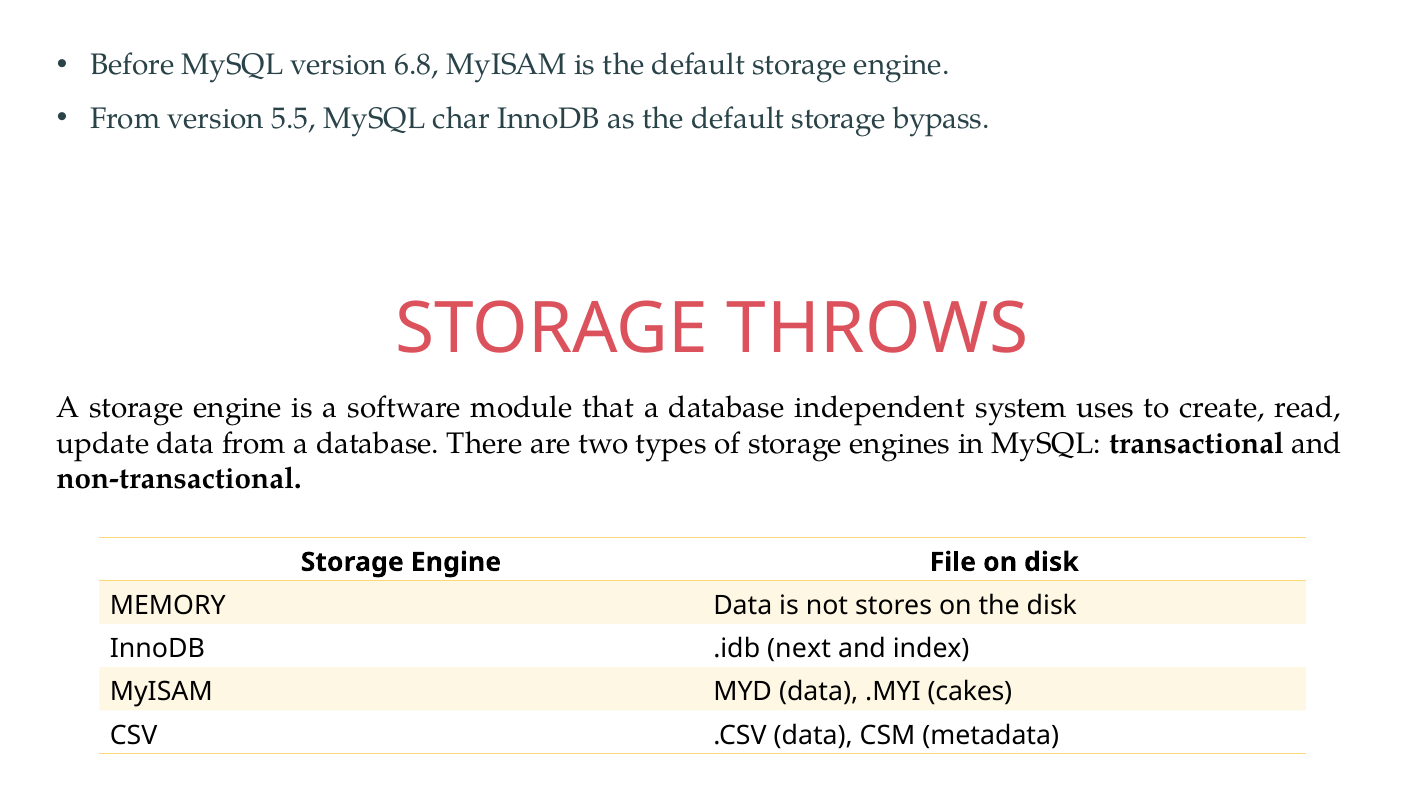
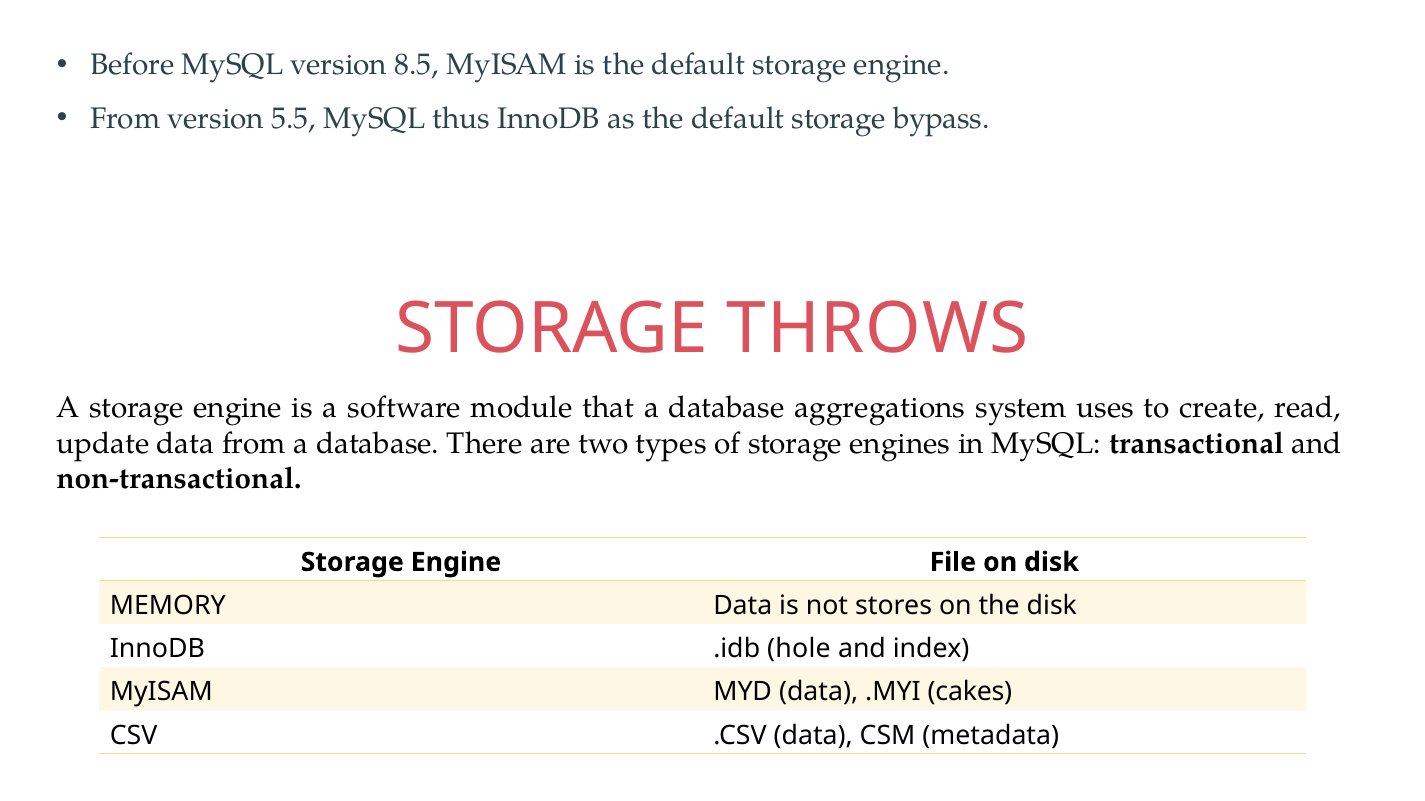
6.8: 6.8 -> 8.5 (417, 65)
char: char -> thus (461, 119)
independent: independent -> aggregations (880, 408)
next: next -> hole (799, 649)
